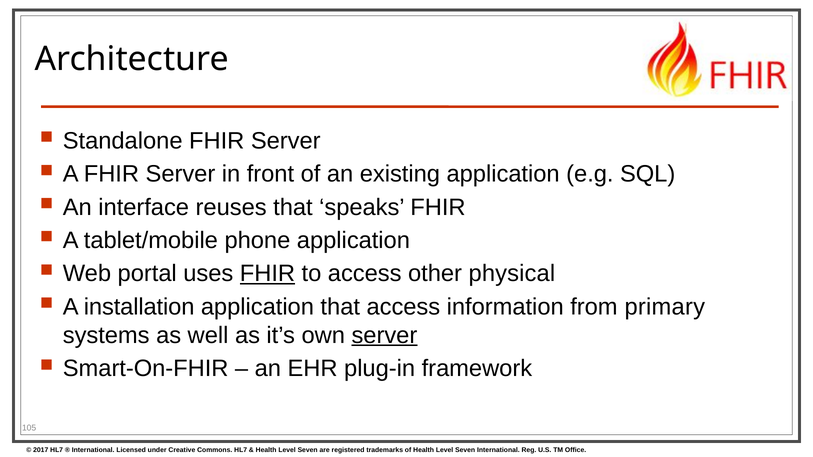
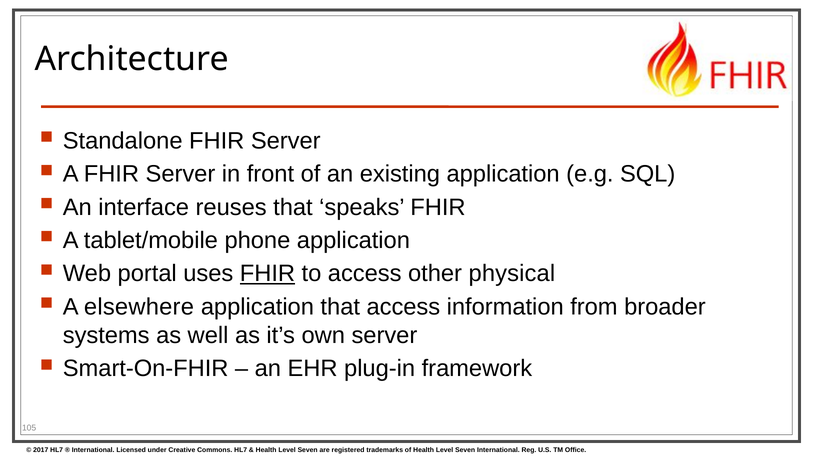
installation: installation -> elsewhere (139, 307)
primary: primary -> broader (665, 307)
server underline: present -> none (384, 335)
